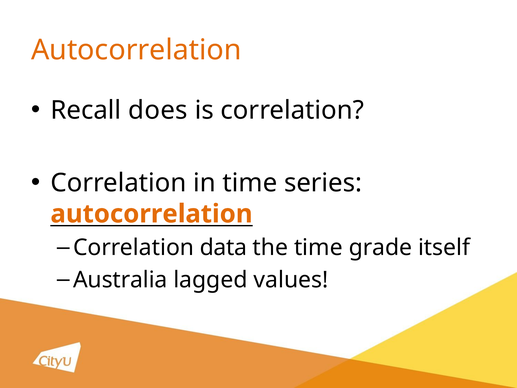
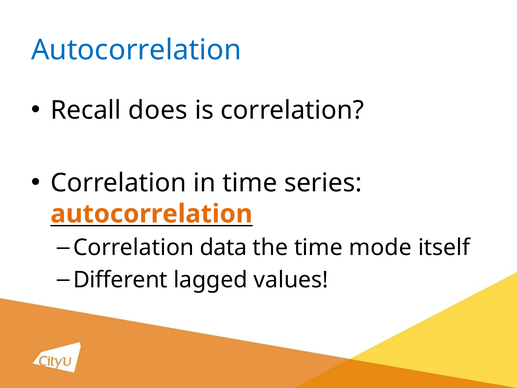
Autocorrelation colour: orange -> blue (136, 50)
grade: grade -> mode (380, 247)
Australia: Australia -> Different (120, 280)
